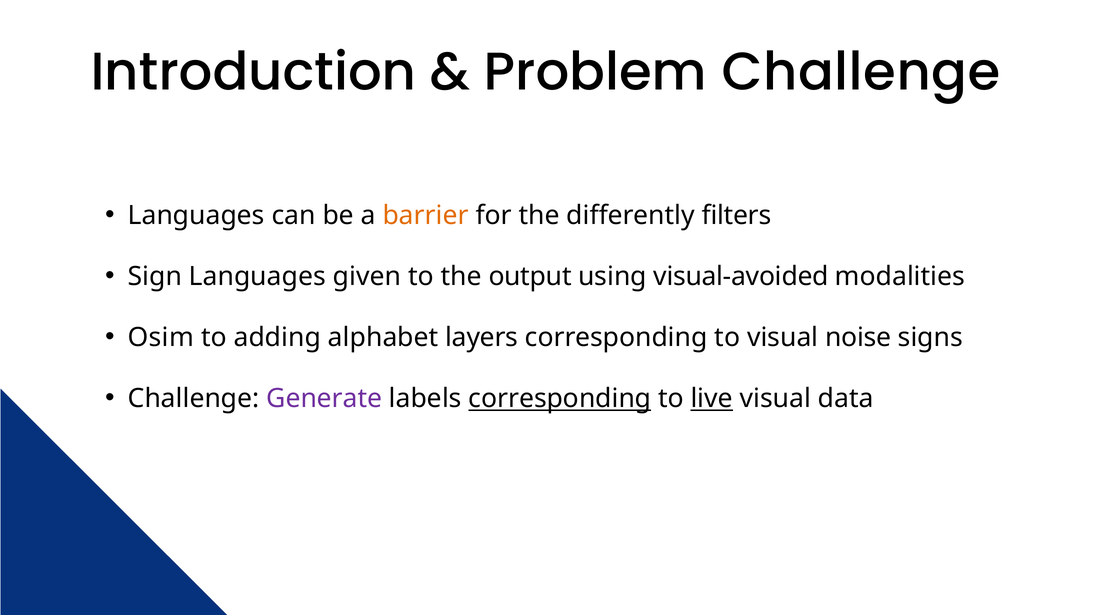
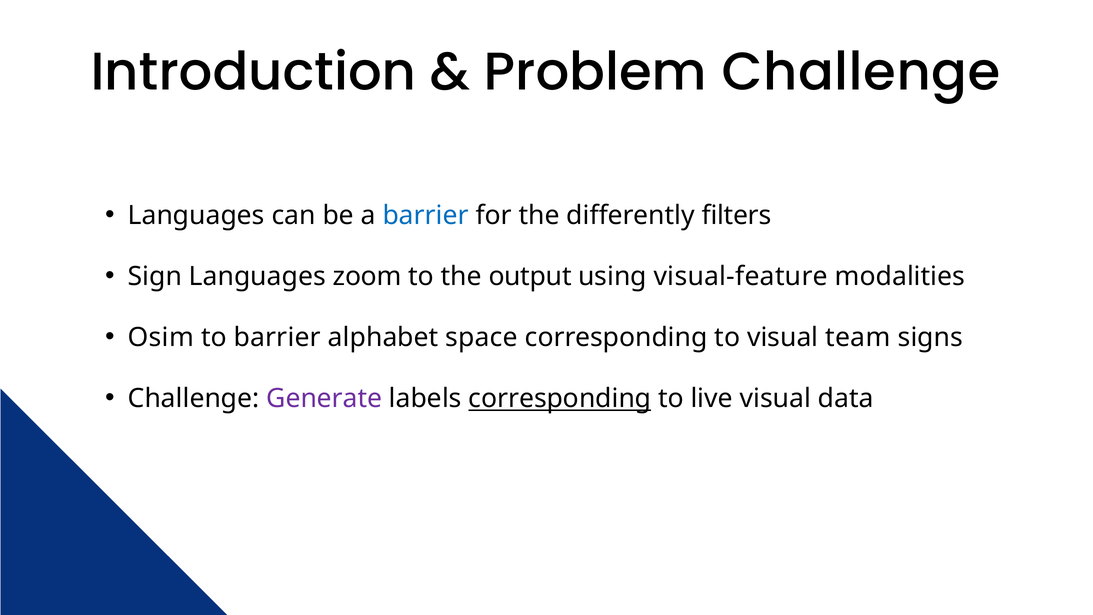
barrier colour: orange -> blue (426, 215)
given: given -> zoom (367, 276)
visual-avoided: visual-avoided -> visual-feature (741, 276)
to adding: adding -> barrier (277, 337)
layers: layers -> space (481, 337)
noise: noise -> team (858, 337)
live underline: present -> none (712, 399)
